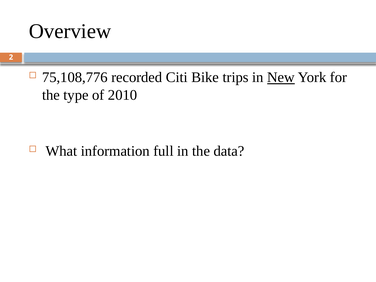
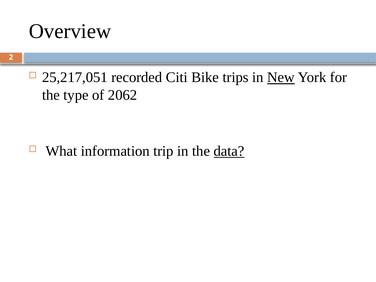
75,108,776: 75,108,776 -> 25,217,051 (75, 77)
2010: 2010 -> 2062 (123, 95)
full: full -> trip (163, 151)
data underline: none -> present (229, 151)
